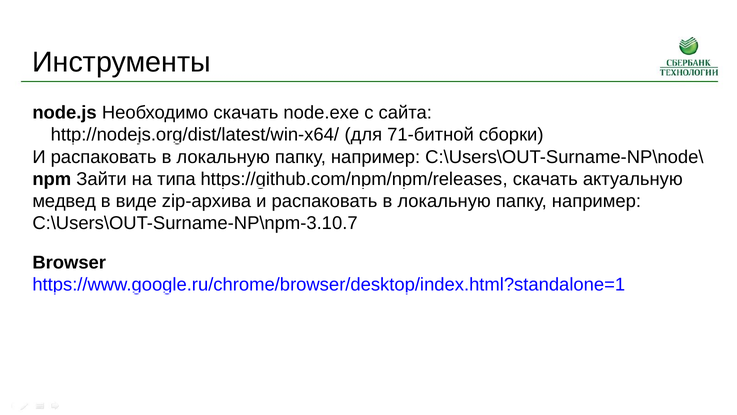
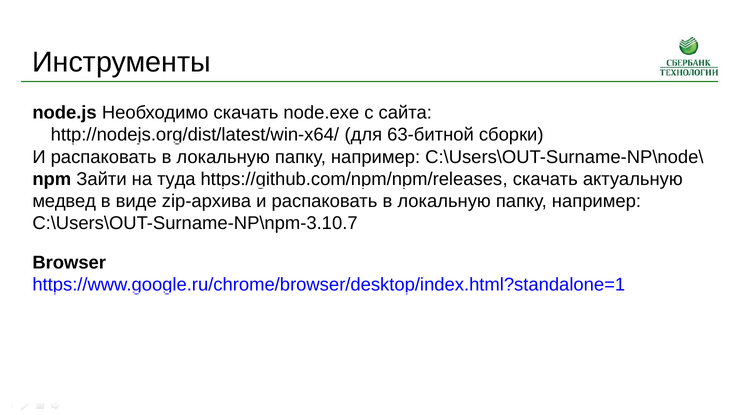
71-битной: 71-битной -> 63-битной (431, 135)
типа: типа -> туда (176, 179)
